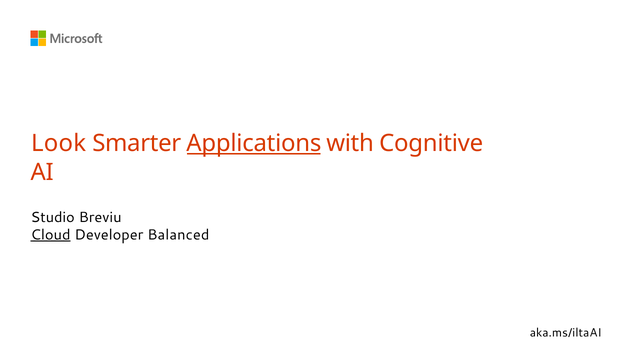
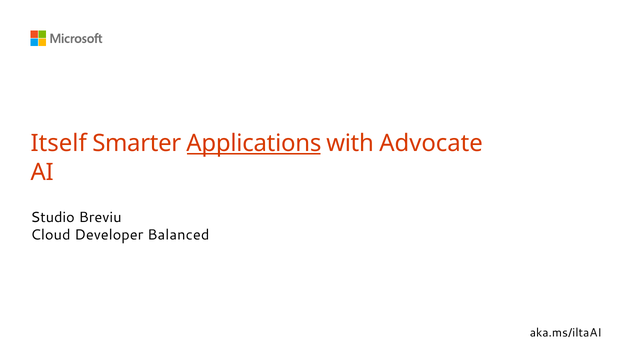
Look: Look -> Itself (59, 144)
Cognitive: Cognitive -> Advocate (431, 144)
Cloud underline: present -> none (51, 235)
